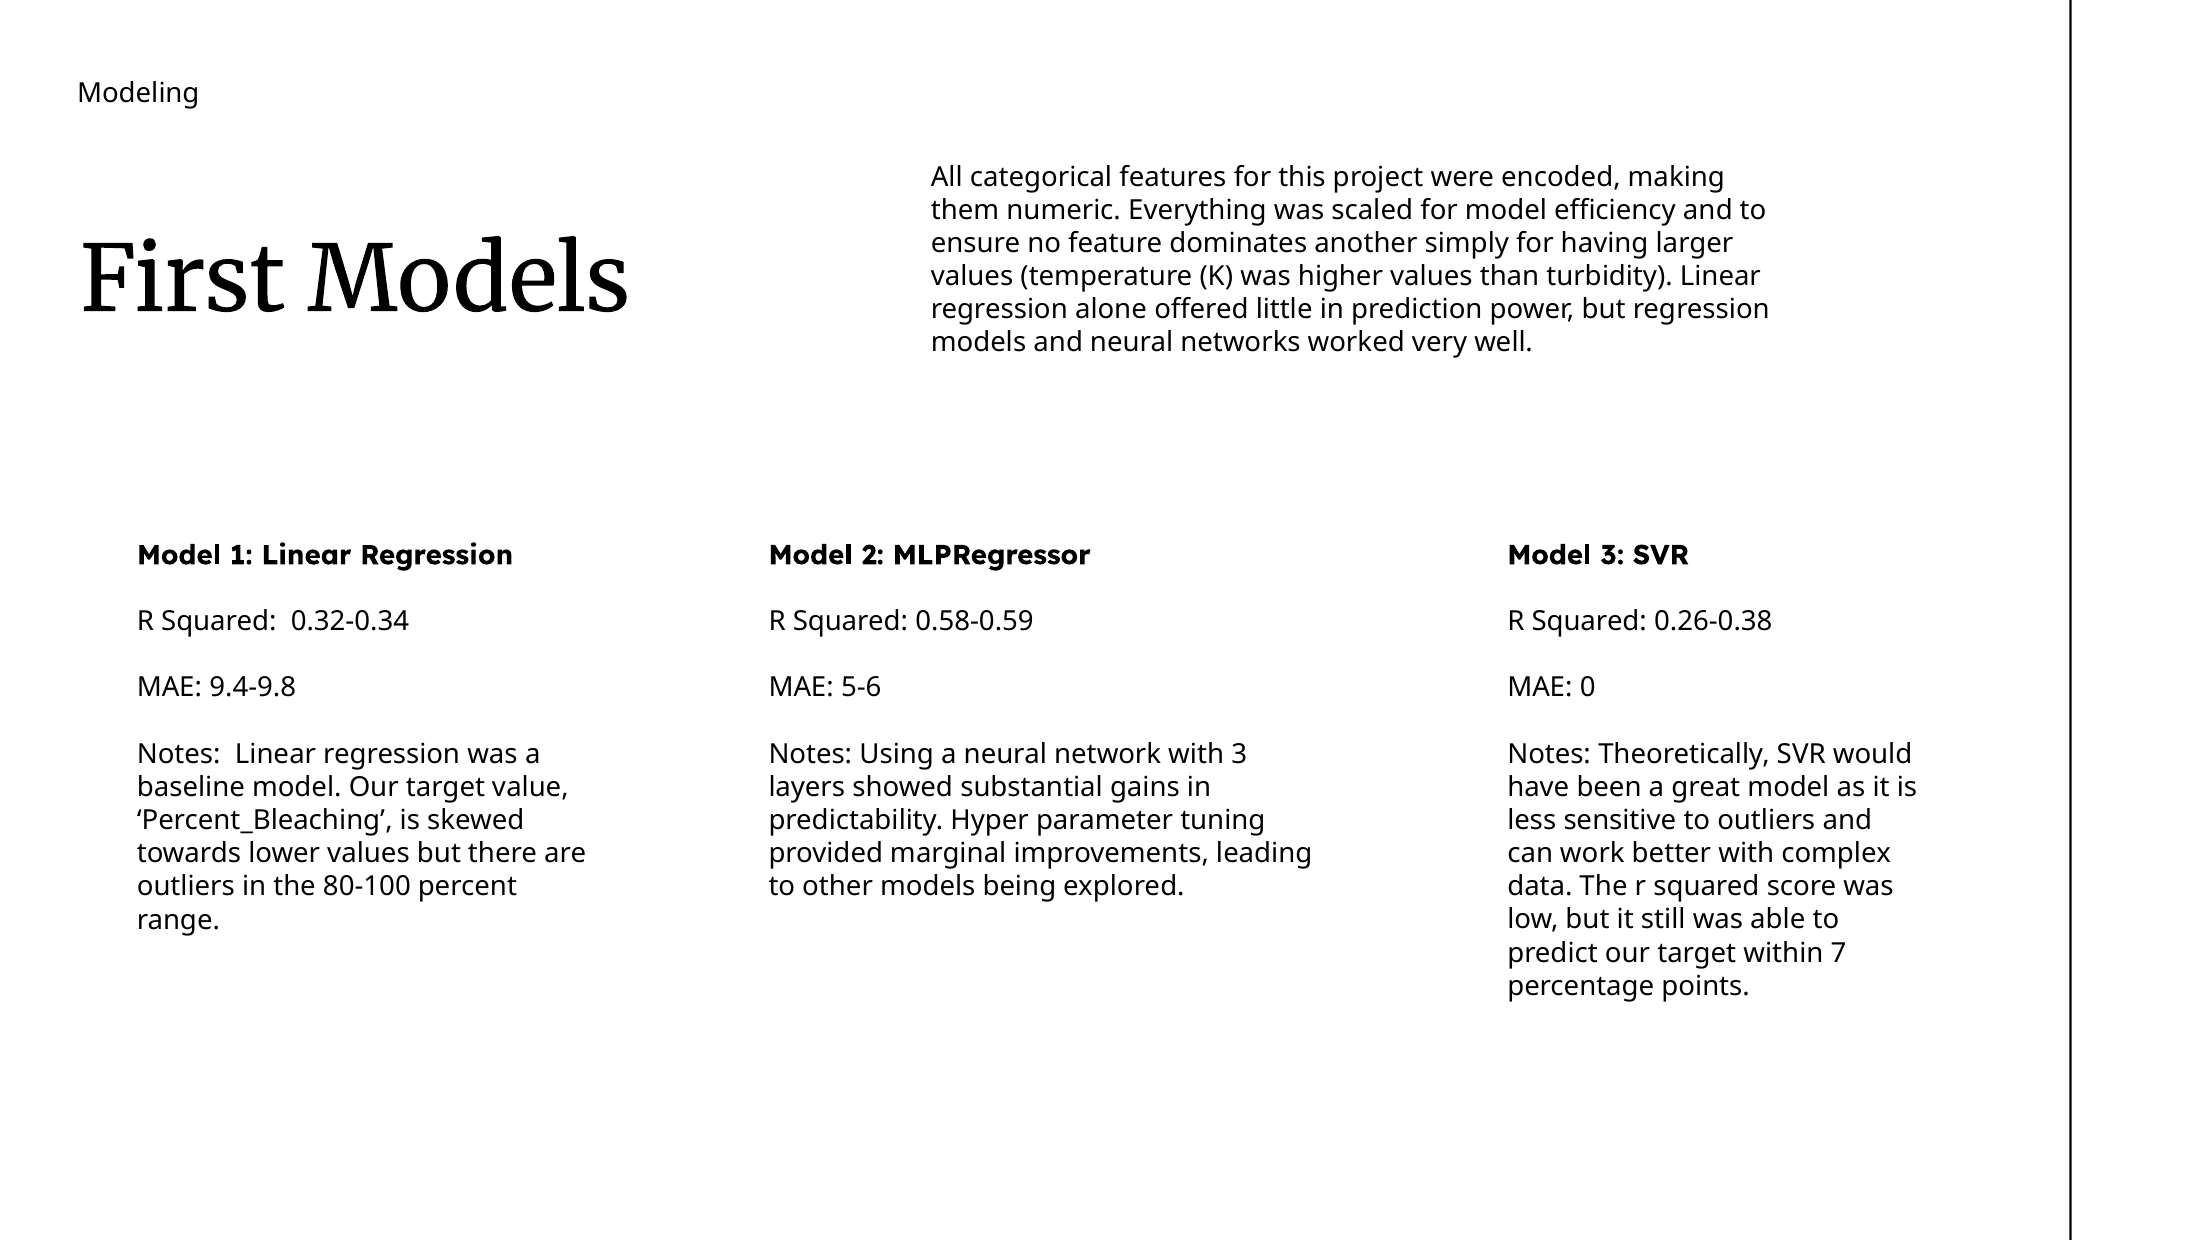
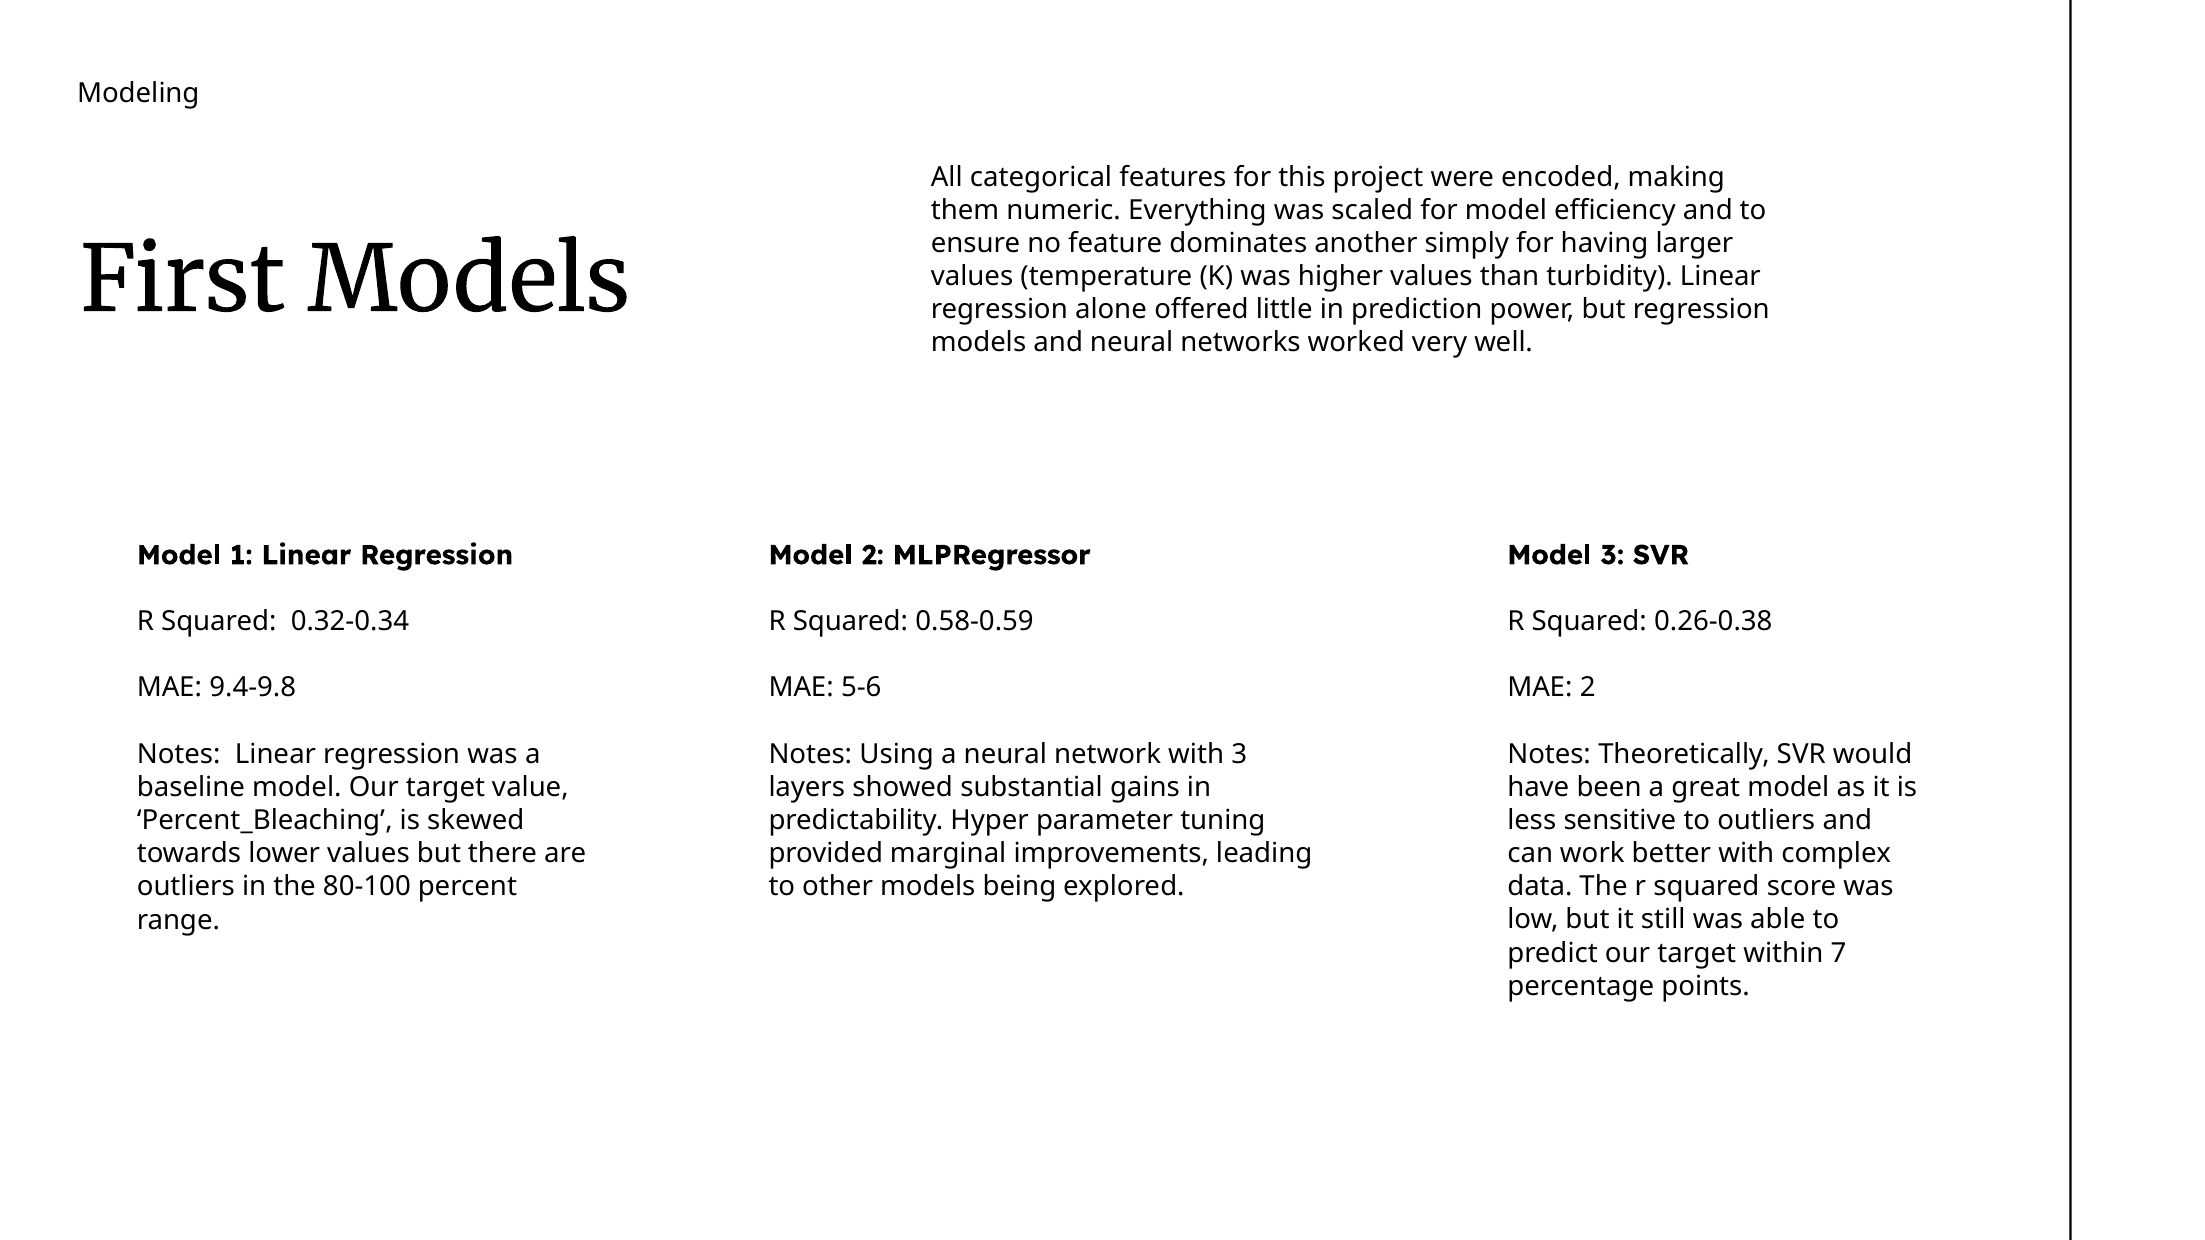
MAE 0: 0 -> 2 (1588, 688)
